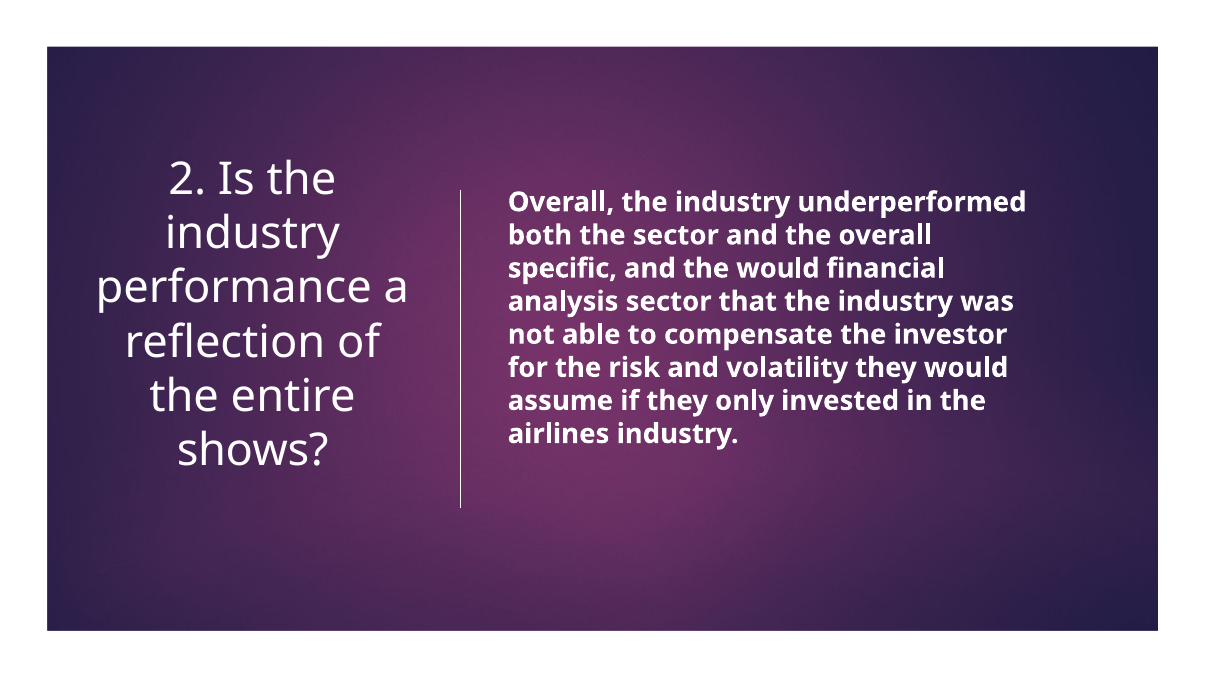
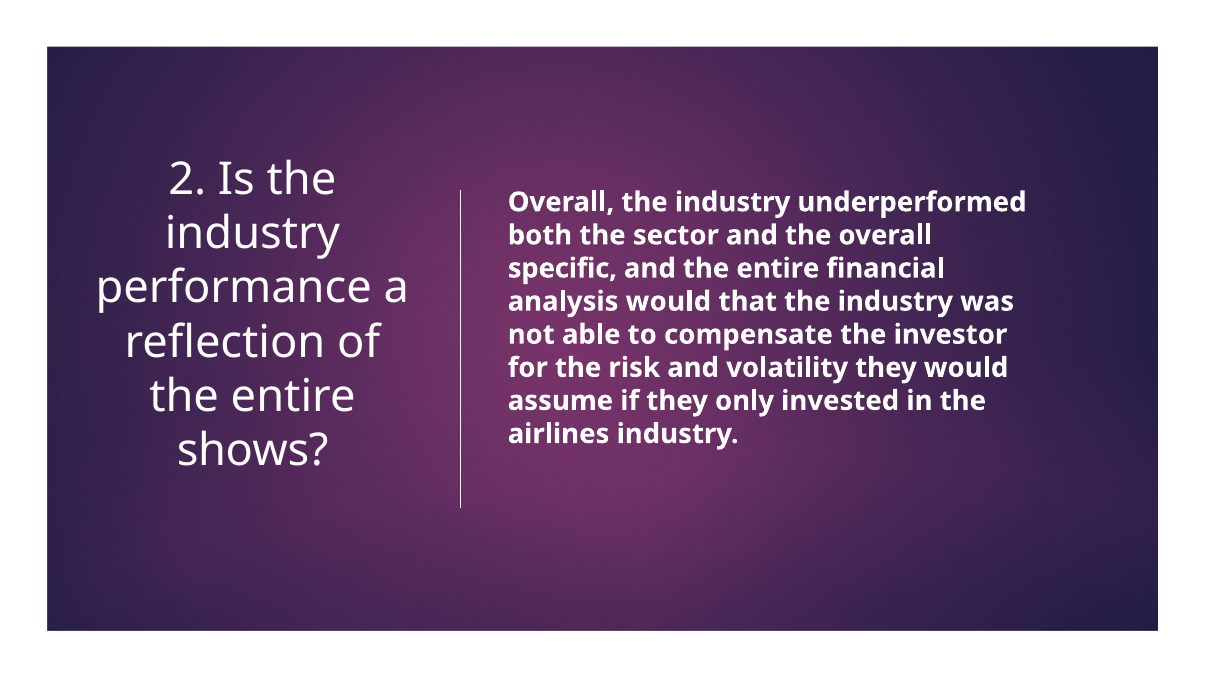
and the would: would -> entire (778, 269)
analysis sector: sector -> would (668, 302)
